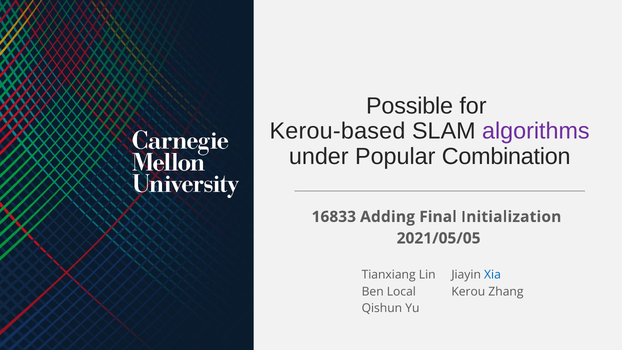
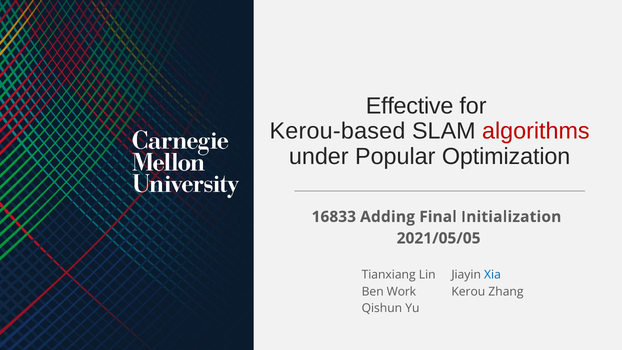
Possible: Possible -> Effective (410, 106)
algorithms colour: purple -> red (536, 131)
Combination: Combination -> Optimization (506, 156)
Local: Local -> Work (401, 292)
